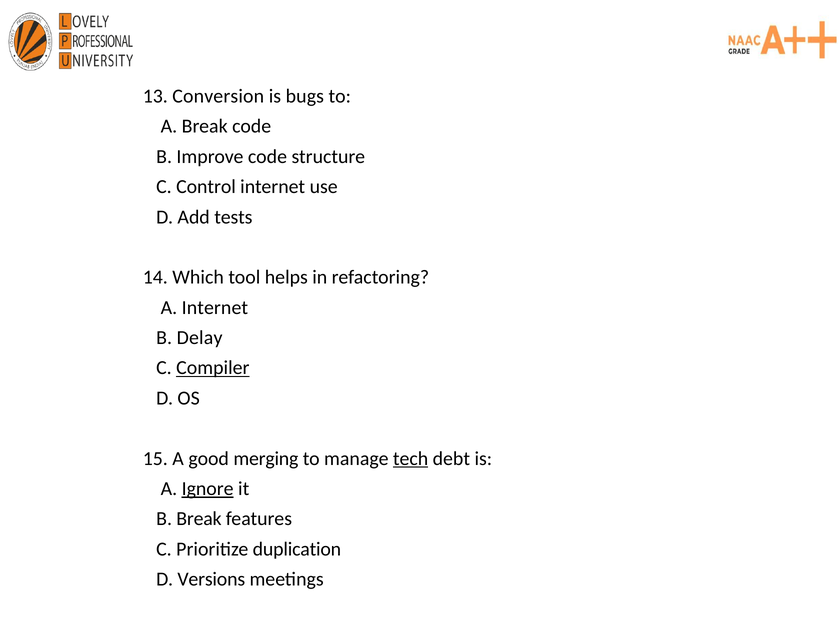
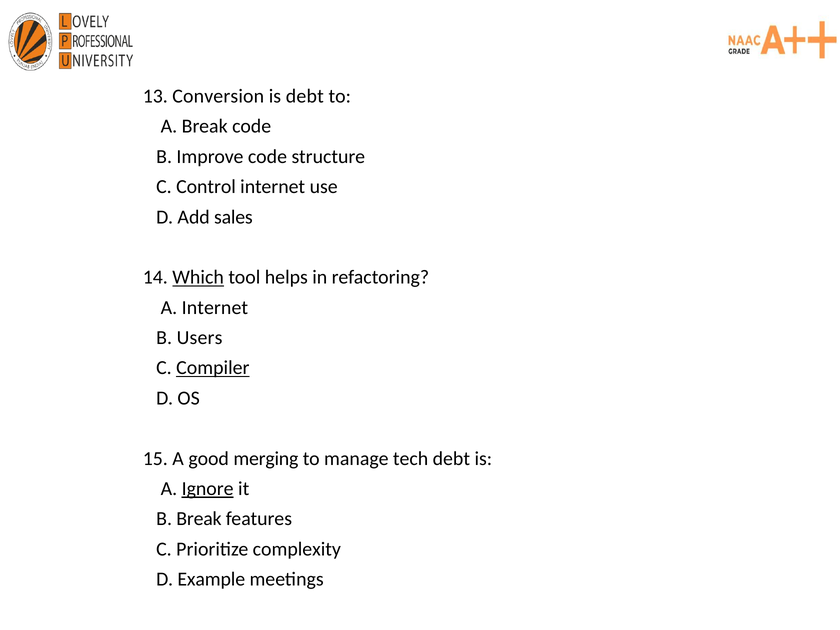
is bugs: bugs -> debt (305, 96)
tests: tests -> sales (233, 217)
Which underline: none -> present (198, 277)
Delay: Delay -> Users (200, 338)
tech underline: present -> none (411, 459)
duplication: duplication -> complexity (297, 549)
Versions: Versions -> Example (211, 579)
